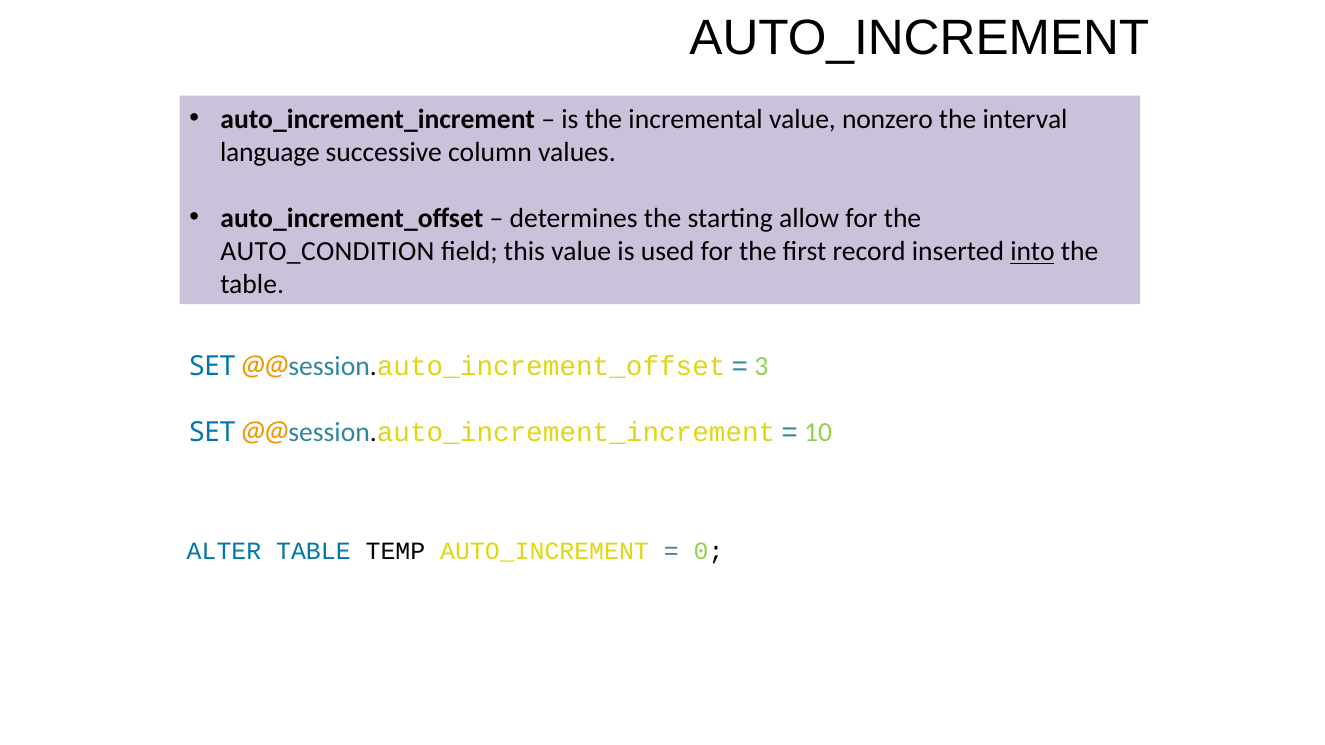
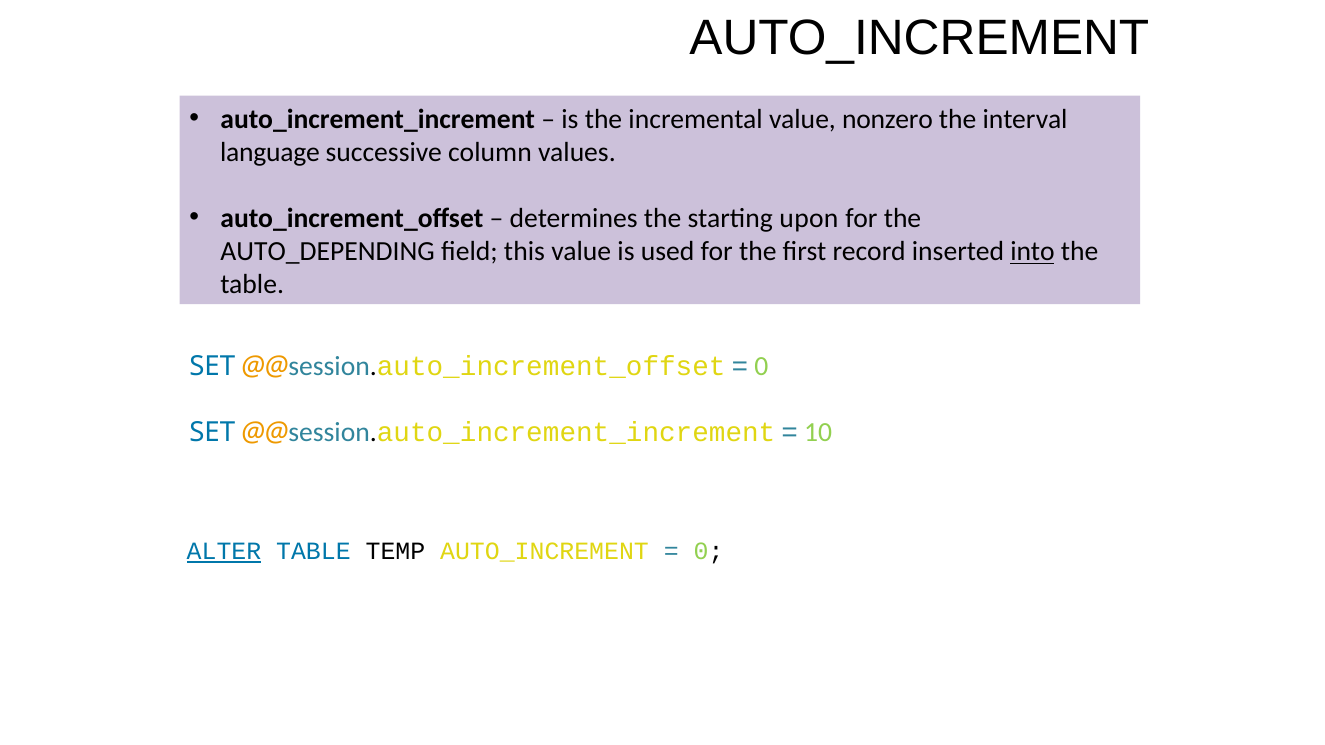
allow: allow -> upon (809, 218)
AUTO_CONDITION: AUTO_CONDITION -> AUTO_DEPENDING (328, 252)
3: 3 -> 0 (761, 366)
ALTER underline: none -> present (224, 552)
